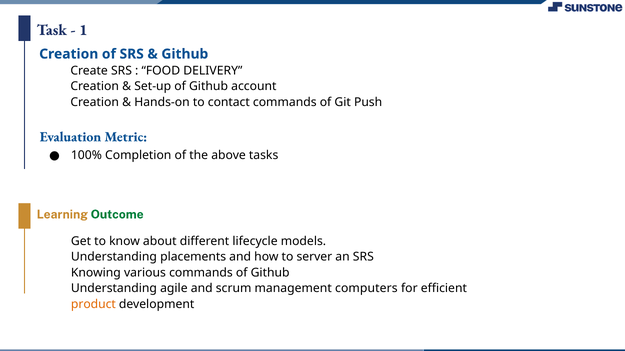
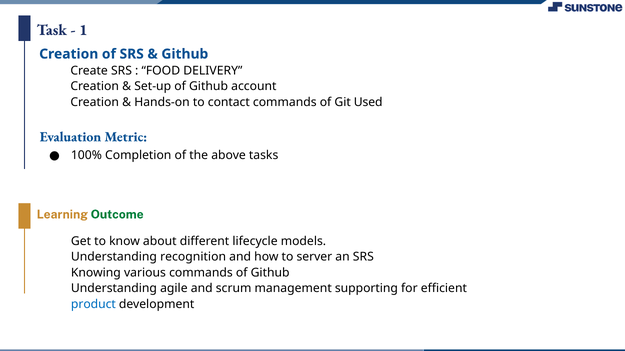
Push: Push -> Used (368, 102)
placements: placements -> recognition (193, 257)
computers: computers -> supporting (366, 289)
product colour: orange -> blue (93, 305)
